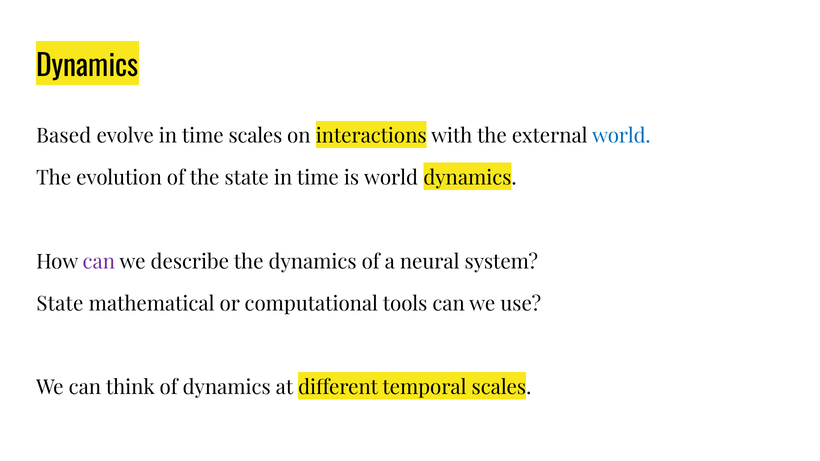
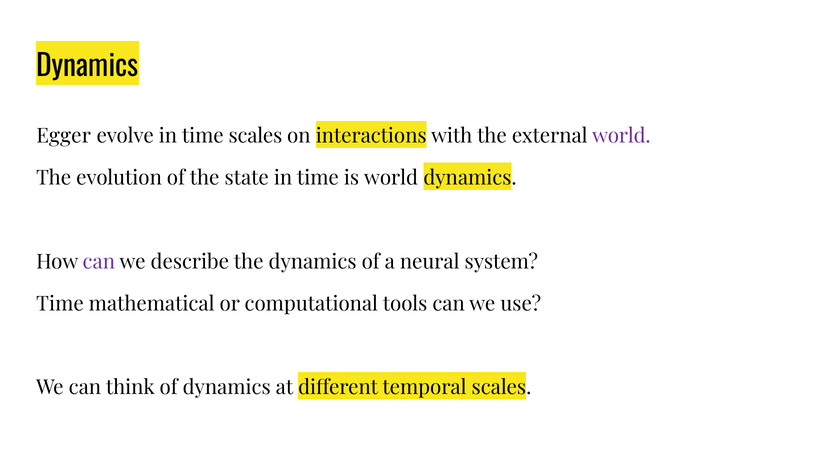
Based: Based -> Egger (64, 136)
world colour: blue -> purple (621, 136)
State: State -> Time (60, 304)
